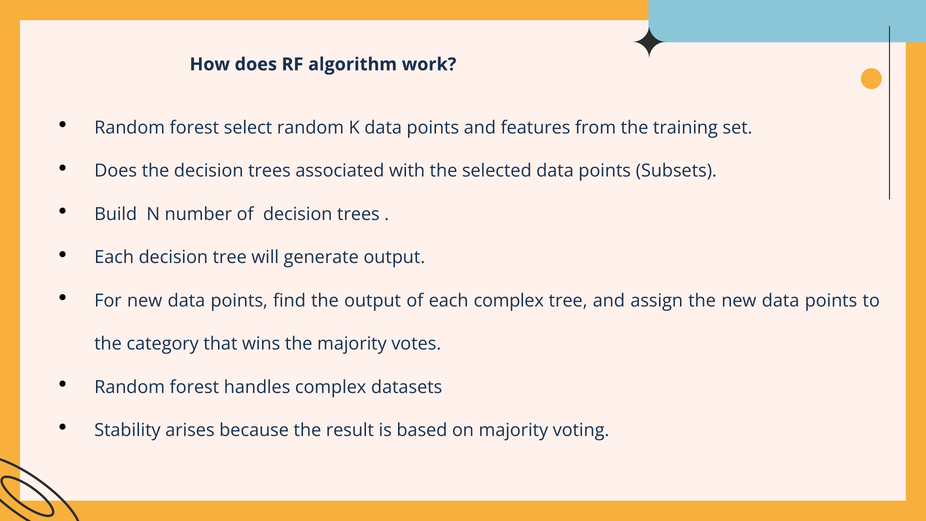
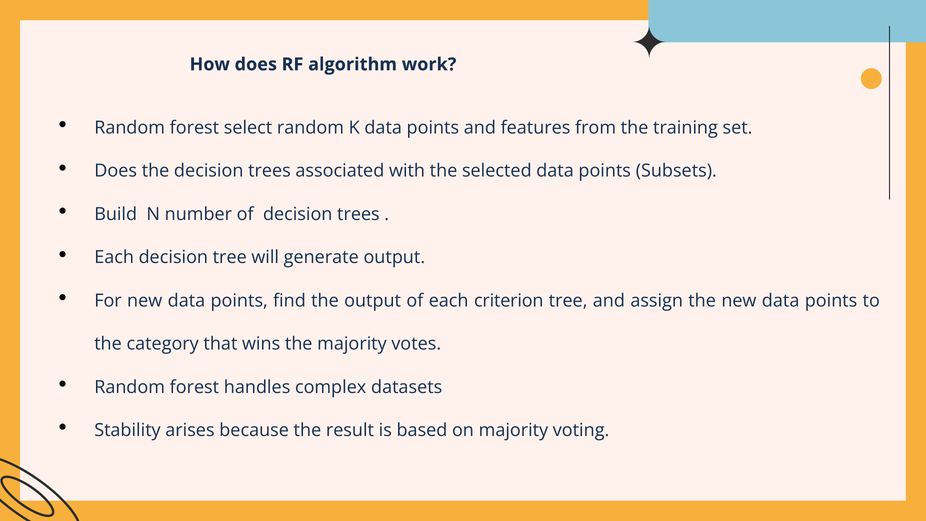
each complex: complex -> criterion (509, 301)
